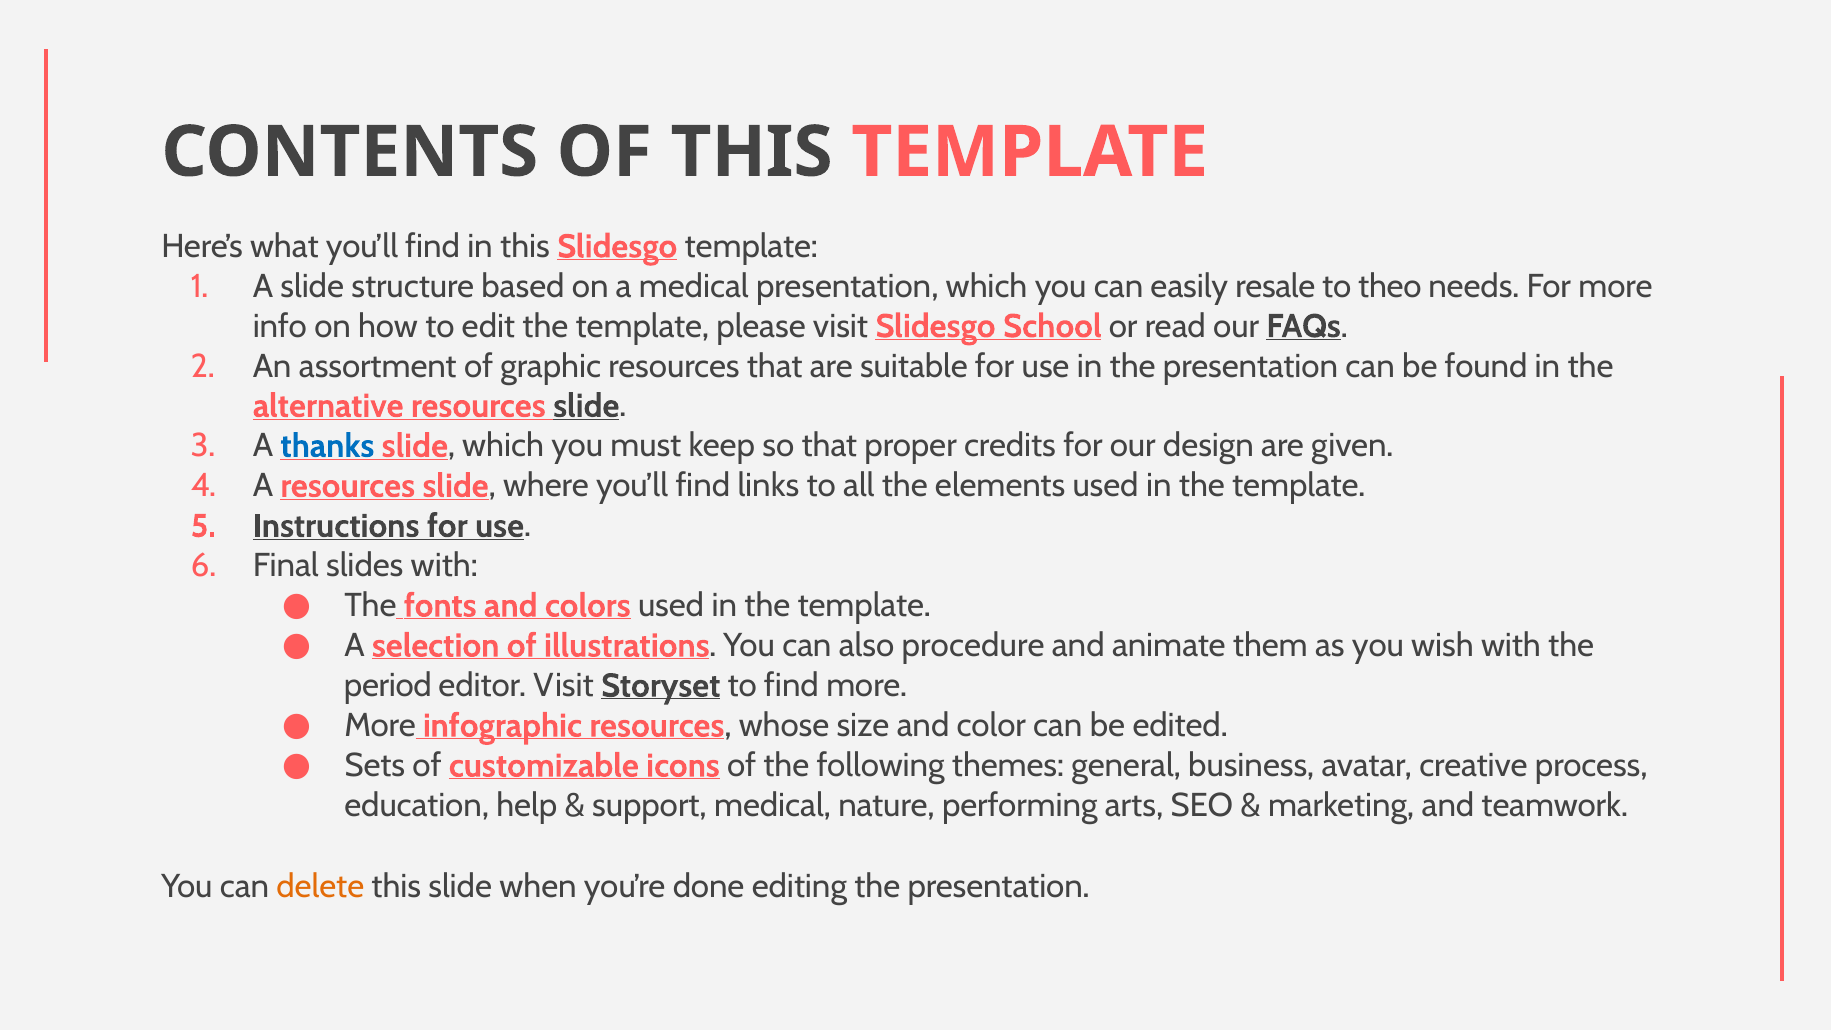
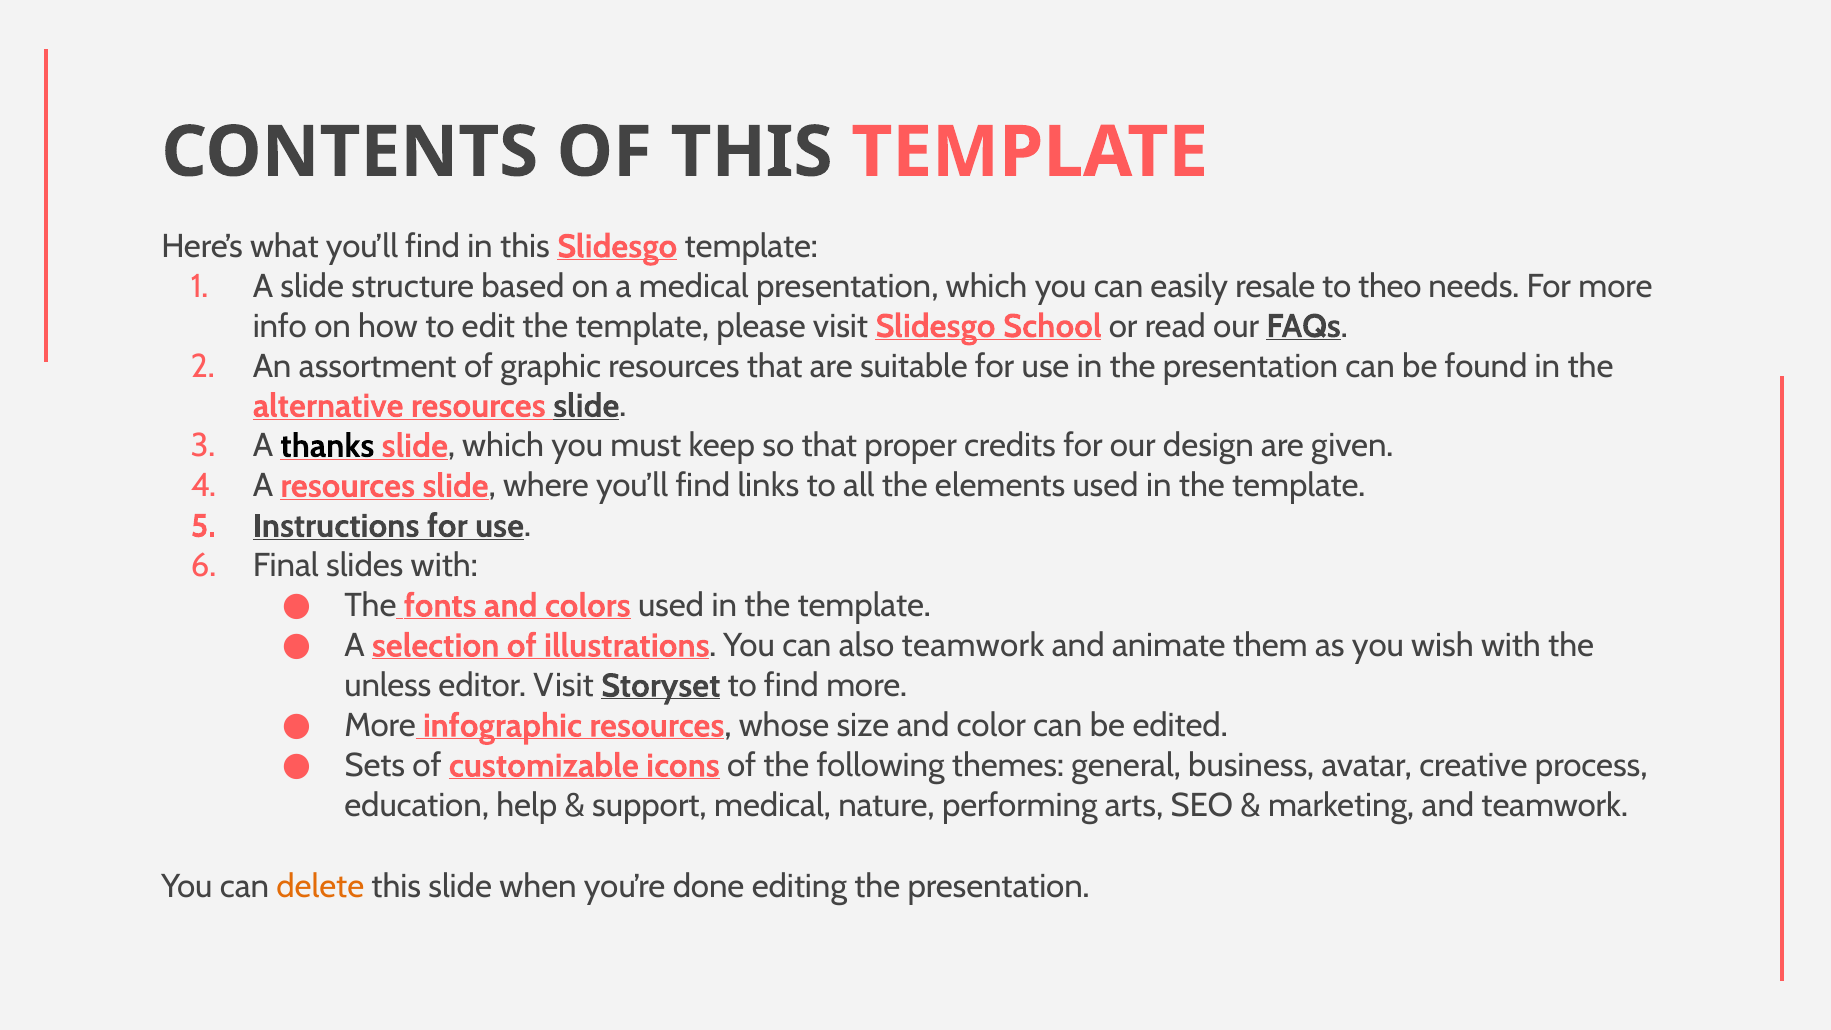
thanks colour: blue -> black (327, 446)
also procedure: procedure -> teamwork (973, 646)
period: period -> unless (388, 686)
